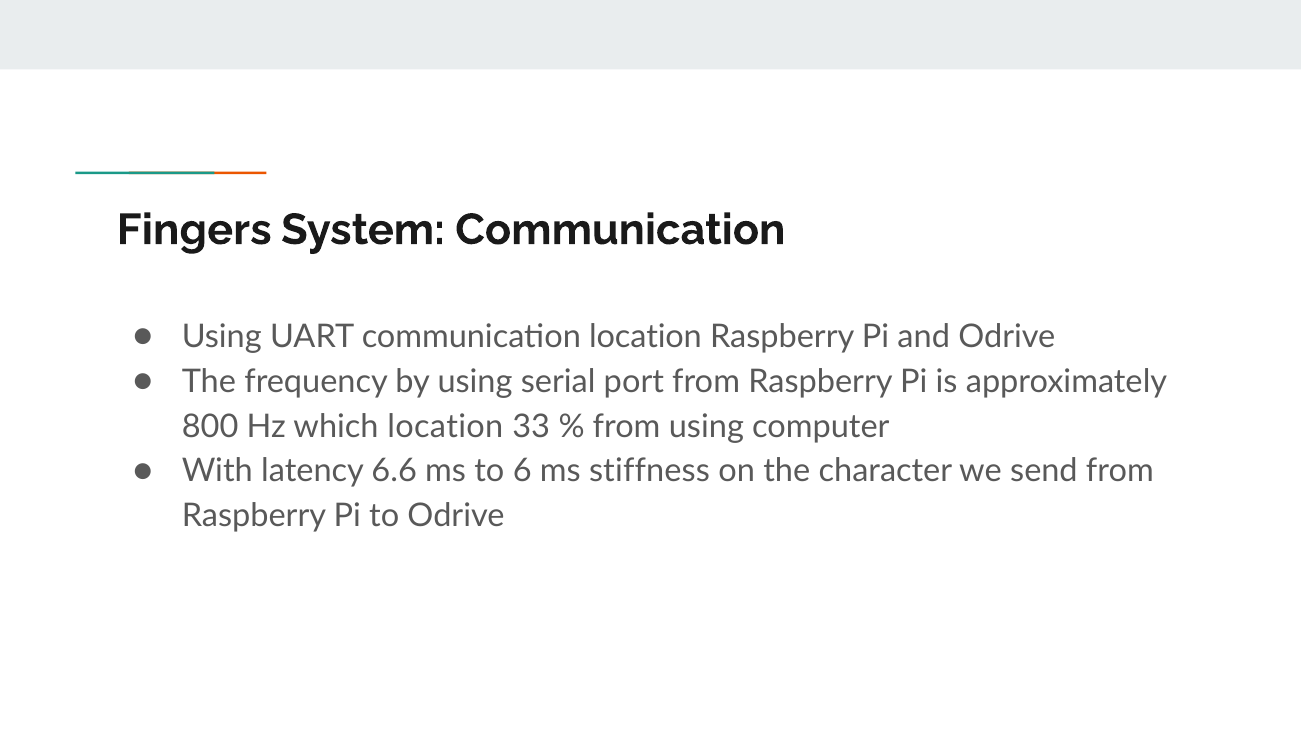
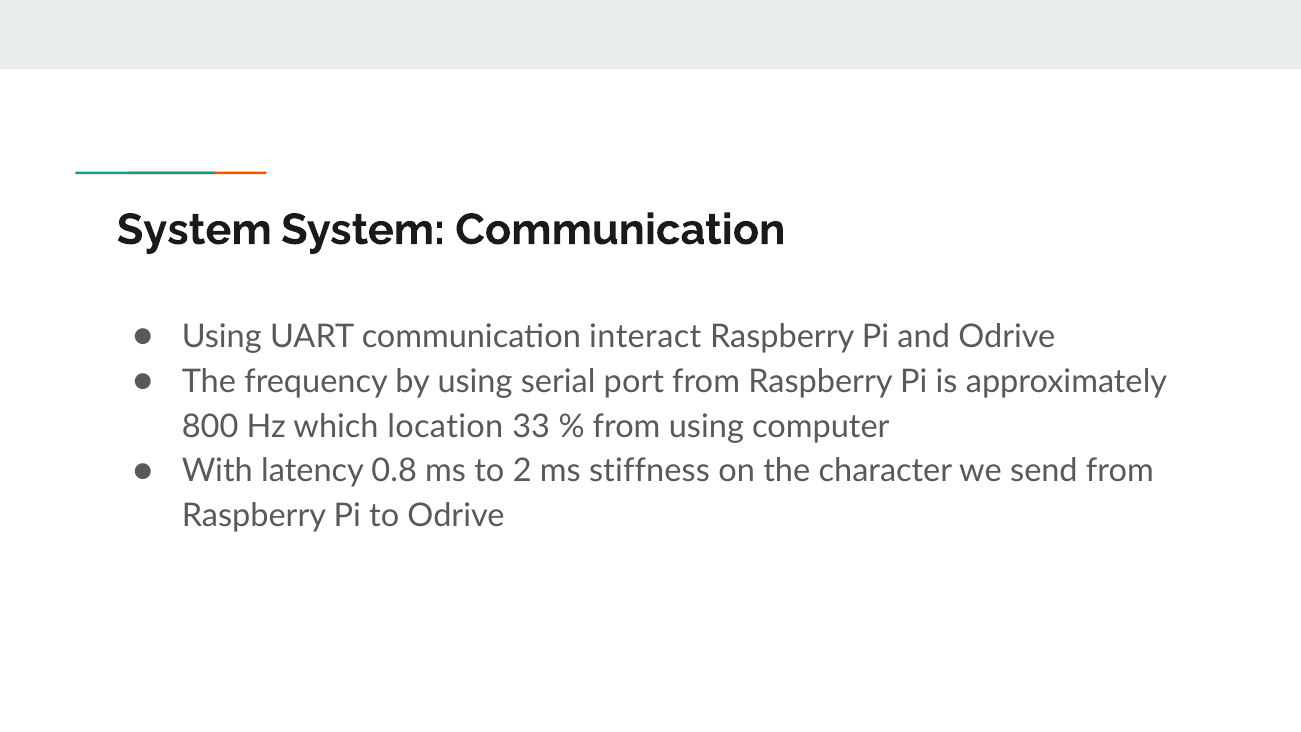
Fingers: Fingers -> System (194, 230)
communication location: location -> interact (645, 336)
6.6: 6.6 -> 0.8 (394, 471)
6: 6 -> 2 (522, 471)
